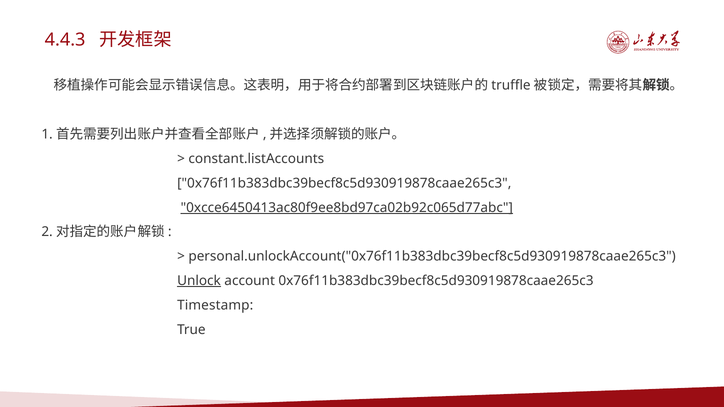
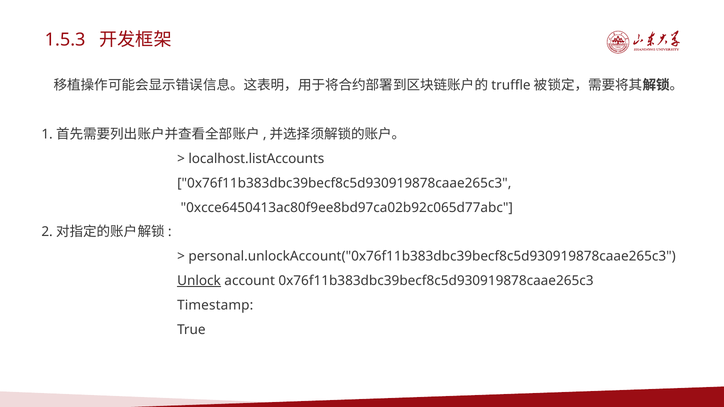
4.4.3: 4.4.3 -> 1.5.3 (65, 40)
constant.listAccounts: constant.listAccounts -> localhost.listAccounts (256, 159)
0xcce6450413ac80f9ee8bd97ca02b92c065d77abc underline: present -> none (347, 208)
